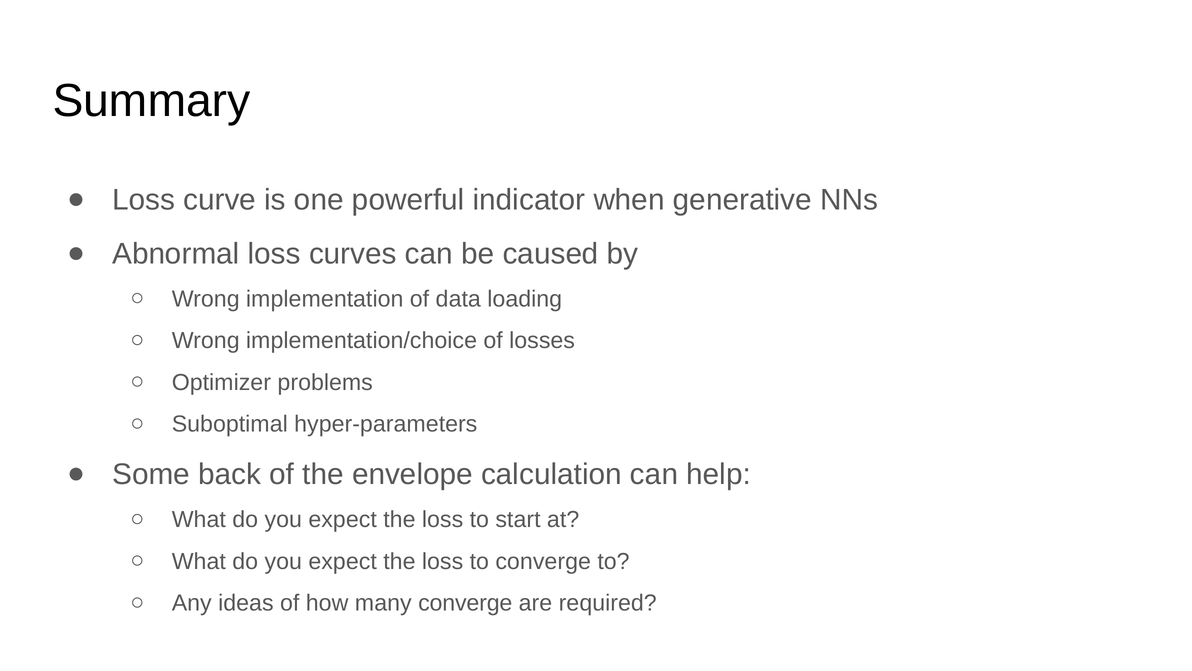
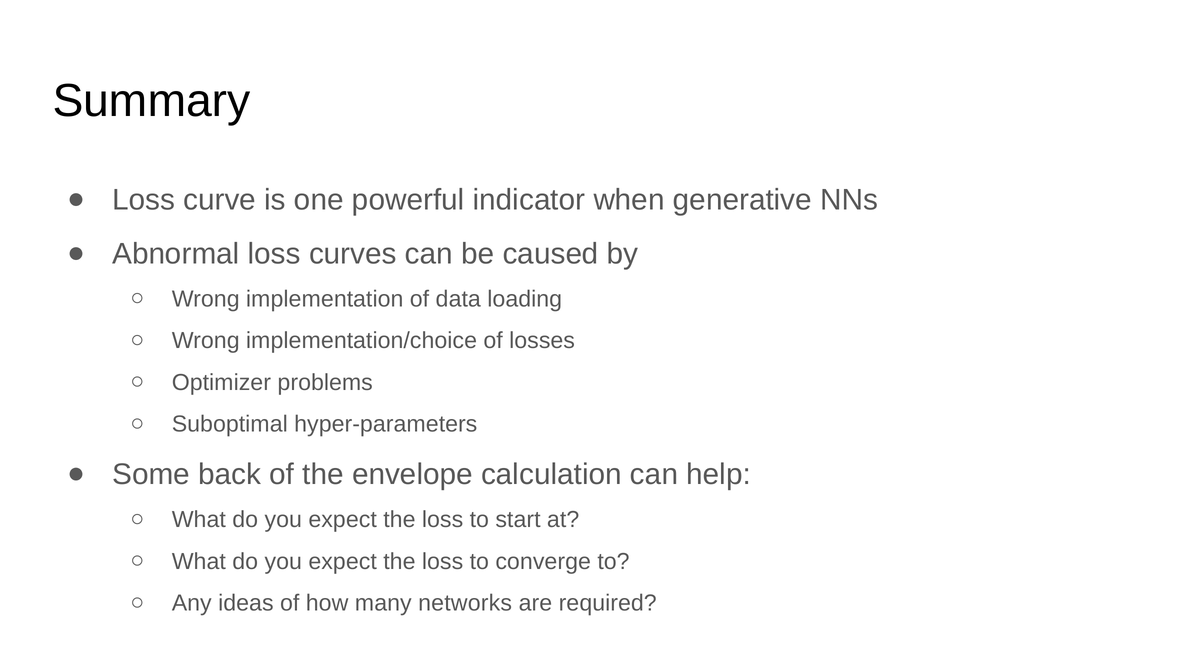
many converge: converge -> networks (465, 603)
